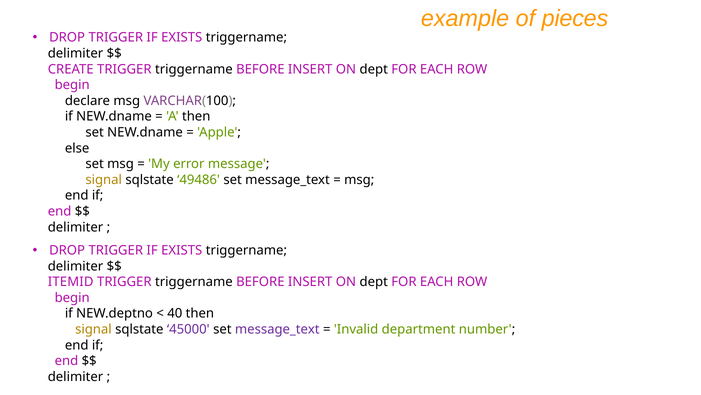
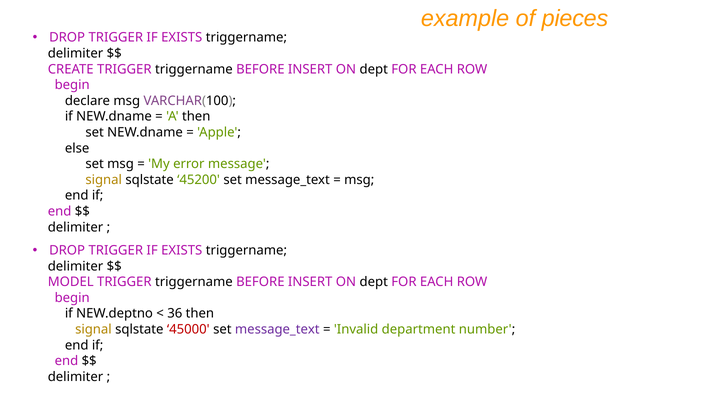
49486: 49486 -> 45200 (199, 180)
ITEMID: ITEMID -> MODEL (71, 281)
40: 40 -> 36 (175, 313)
45000 colour: purple -> red (188, 329)
